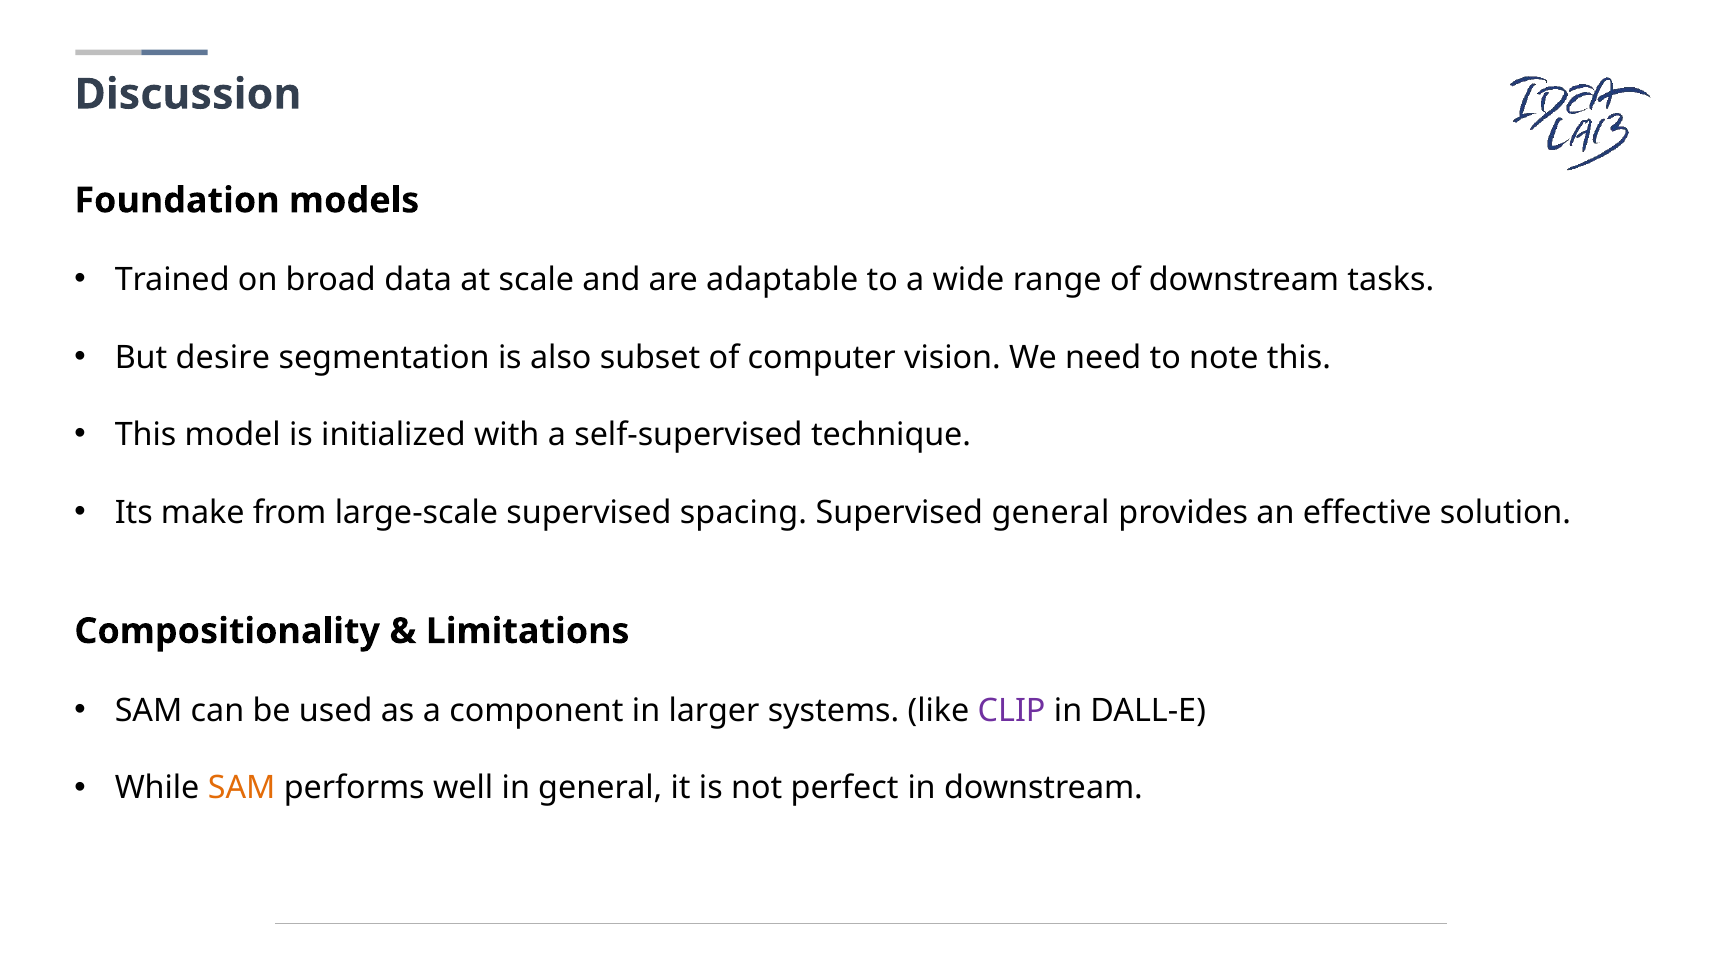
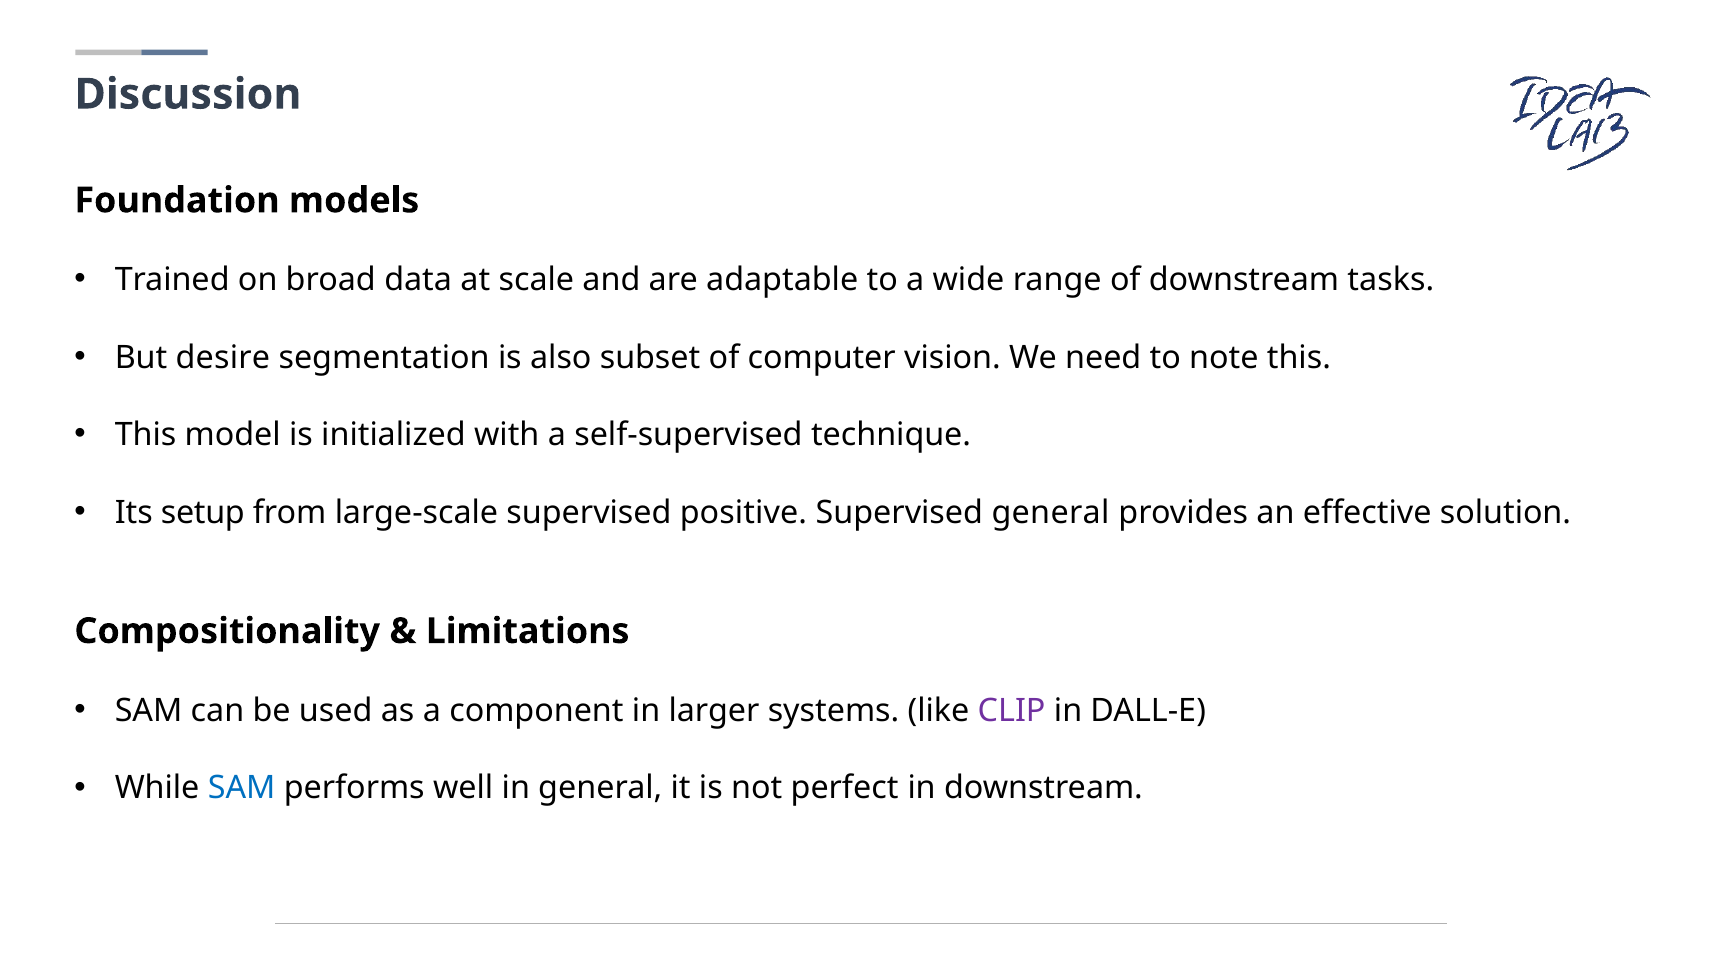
make: make -> setup (203, 512)
spacing: spacing -> positive (743, 512)
SAM colour: orange -> blue (242, 788)
